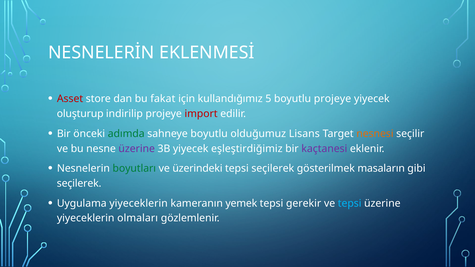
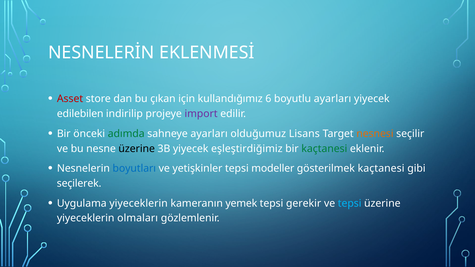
fakat: fakat -> çıkan (163, 99)
5: 5 -> 6 (268, 99)
boyutlu projeye: projeye -> ayarları (333, 99)
oluşturup: oluşturup -> edilebilen (80, 114)
import colour: red -> purple (201, 114)
sahneye boyutlu: boyutlu -> ayarları (209, 134)
üzerine colour: purple -> black (137, 149)
kaçtanesi colour: purple -> green (324, 149)
boyutları colour: green -> blue (134, 169)
üzerindeki: üzerindeki -> yetişkinler (197, 169)
tepsi seçilerek: seçilerek -> modeller (273, 169)
gösterilmek masaların: masaların -> kaçtanesi (381, 169)
